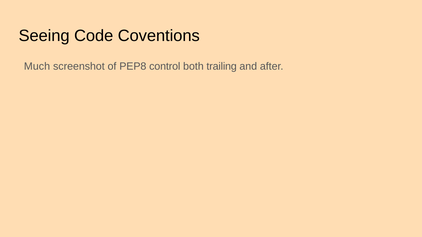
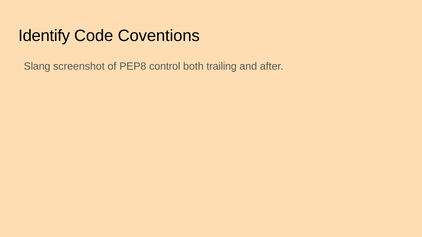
Seeing: Seeing -> Identify (44, 36)
Much: Much -> Slang (37, 66)
